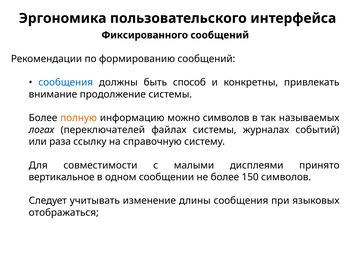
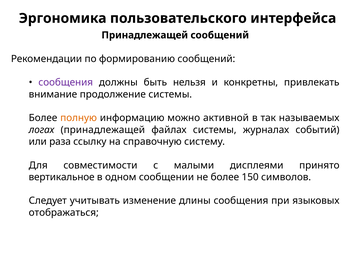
Фиксированного: Фиксированного -> Принадлежащей (145, 35)
сообщения colour: blue -> purple (66, 83)
способ: способ -> нельзя (189, 83)
можно символов: символов -> активной (226, 118)
логах переключателей: переключателей -> принадлежащей (103, 130)
